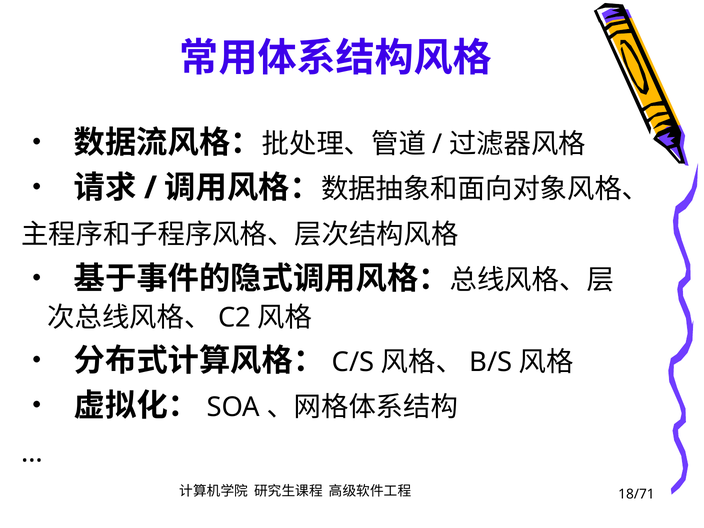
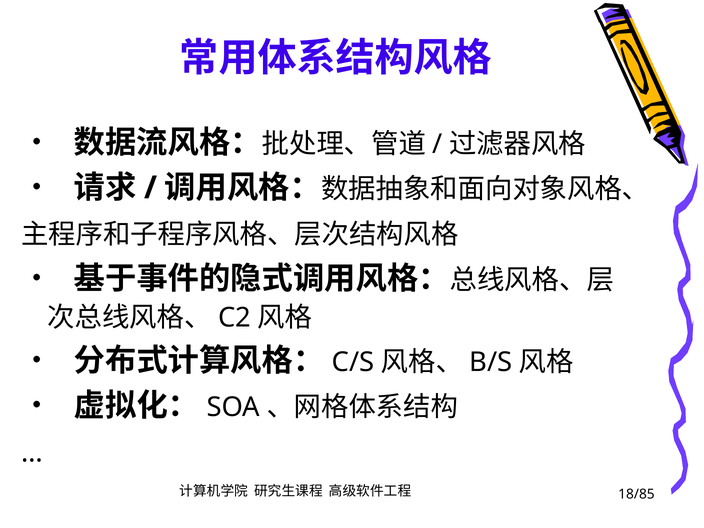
18/71: 18/71 -> 18/85 (636, 494)
